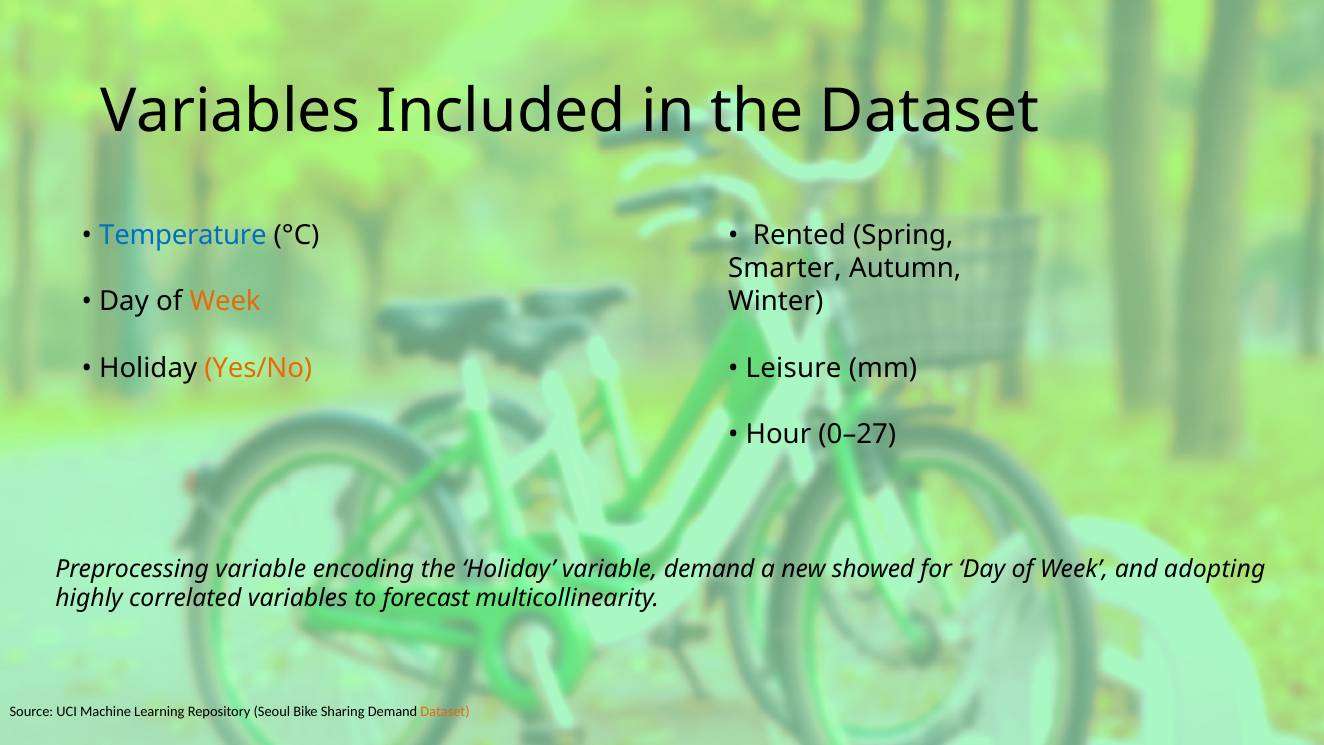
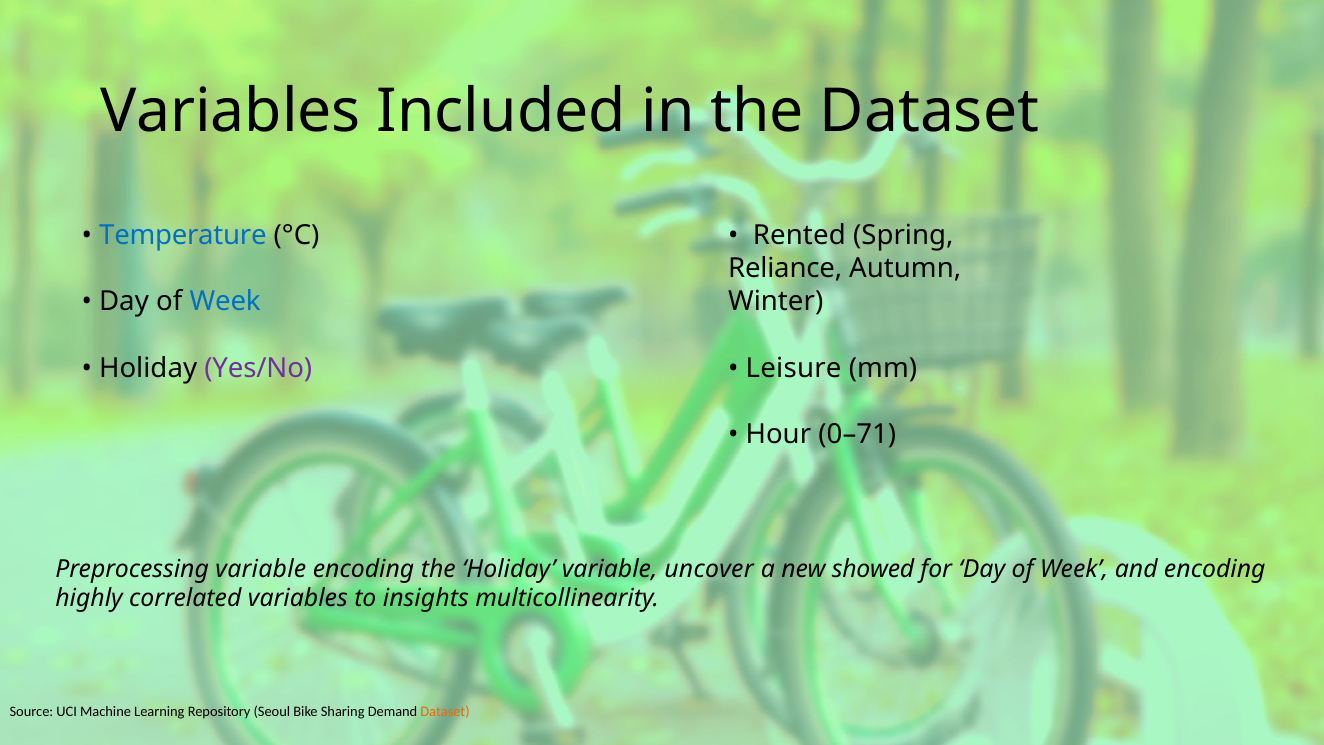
Smarter: Smarter -> Reliance (785, 268)
Week colour: orange -> blue (225, 302)
Yes/No colour: orange -> purple (258, 368)
0–27: 0–27 -> 0–71 (857, 434)
variable demand: demand -> uncover (709, 569)
and adopting: adopting -> encoding (1215, 569)
forecast: forecast -> insights (426, 599)
